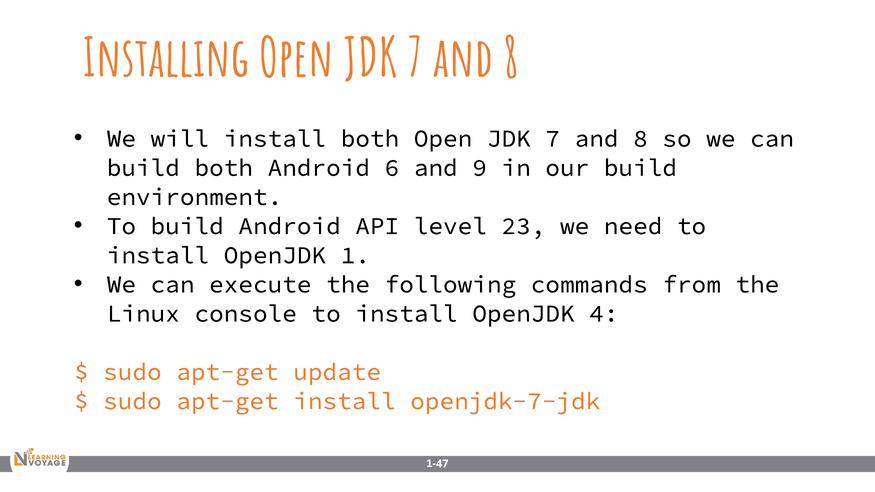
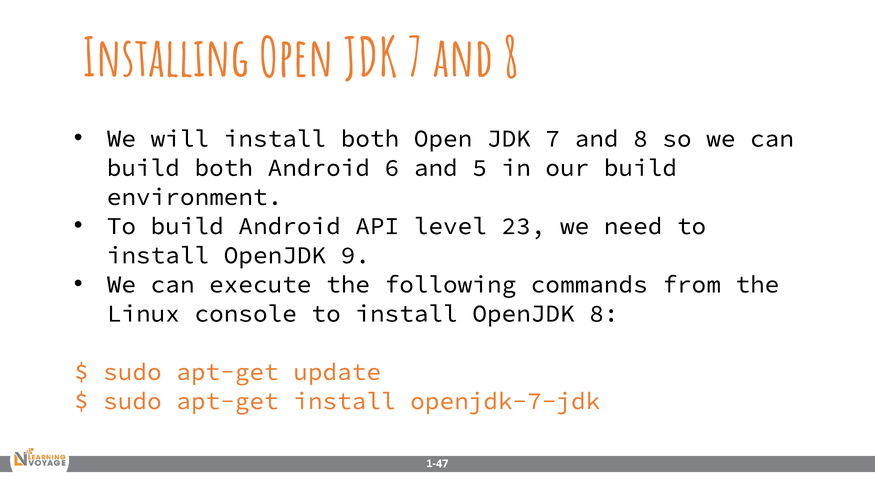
9: 9 -> 5 (480, 168)
1: 1 -> 9 (355, 255)
OpenJDK 4: 4 -> 8 (604, 314)
